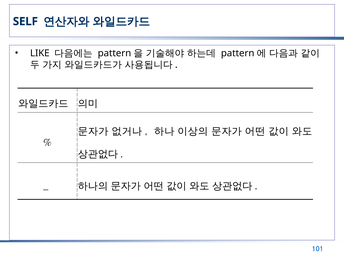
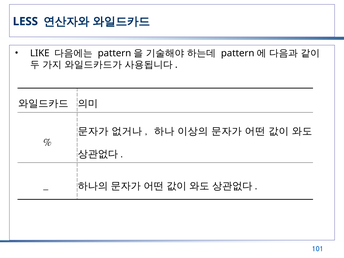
SELF: SELF -> LESS (25, 21)
